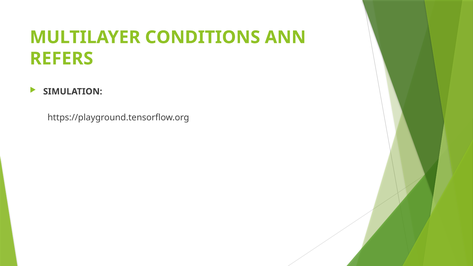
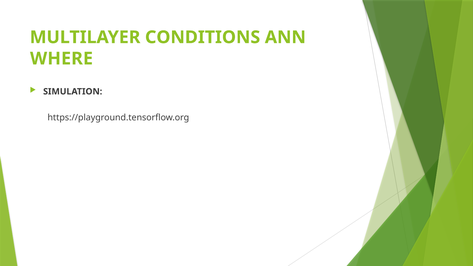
REFERS: REFERS -> WHERE (61, 59)
